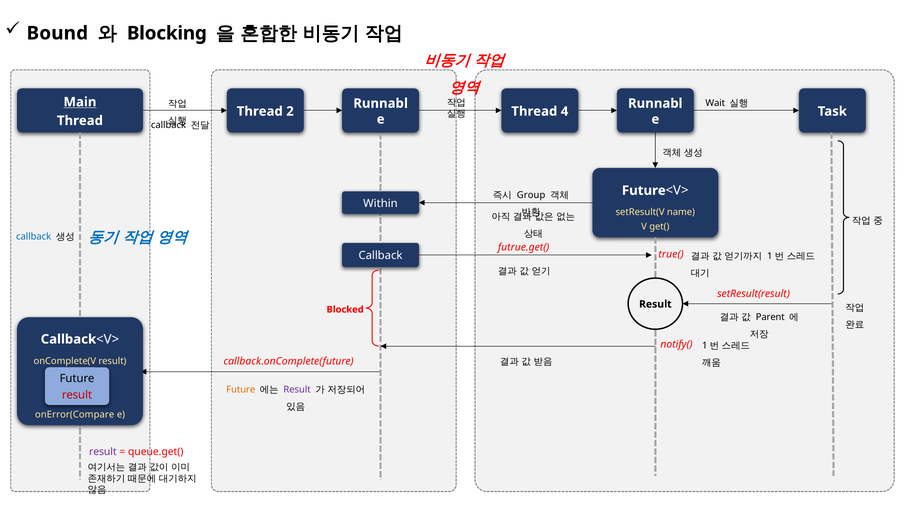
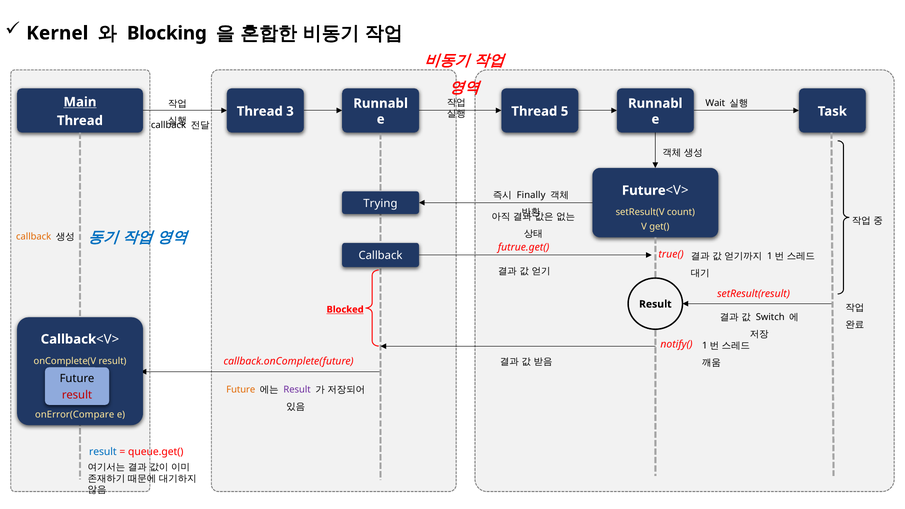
Bound: Bound -> Kernel (57, 33)
2: 2 -> 3 (290, 111)
4: 4 -> 5 (565, 111)
Group: Group -> Finally (531, 195)
Within: Within -> Trying (380, 203)
name: name -> count (681, 212)
callback colour: blue -> orange (34, 237)
Blocked underline: none -> present (345, 310)
Parent: Parent -> Switch (770, 317)
result colour: purple -> blue (103, 452)
